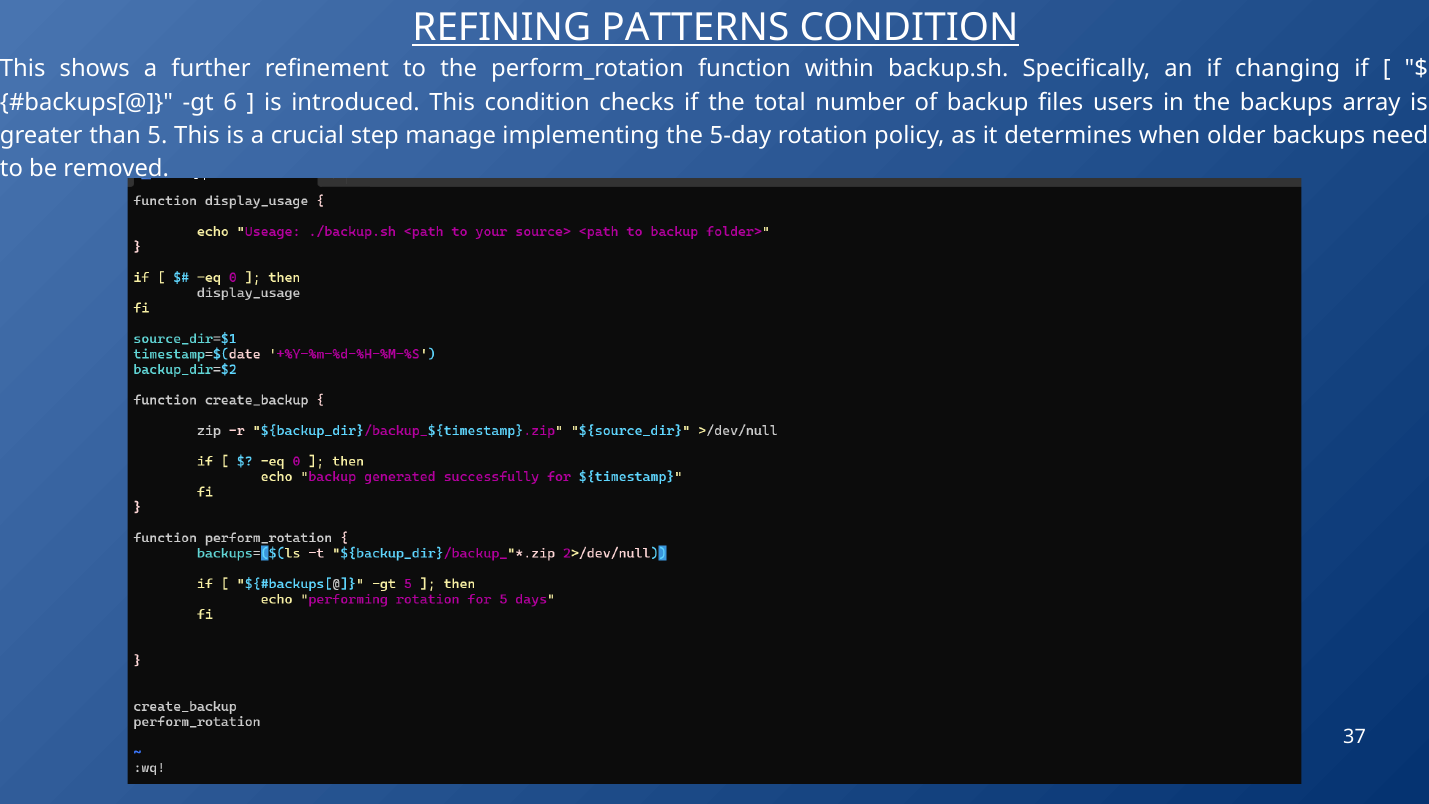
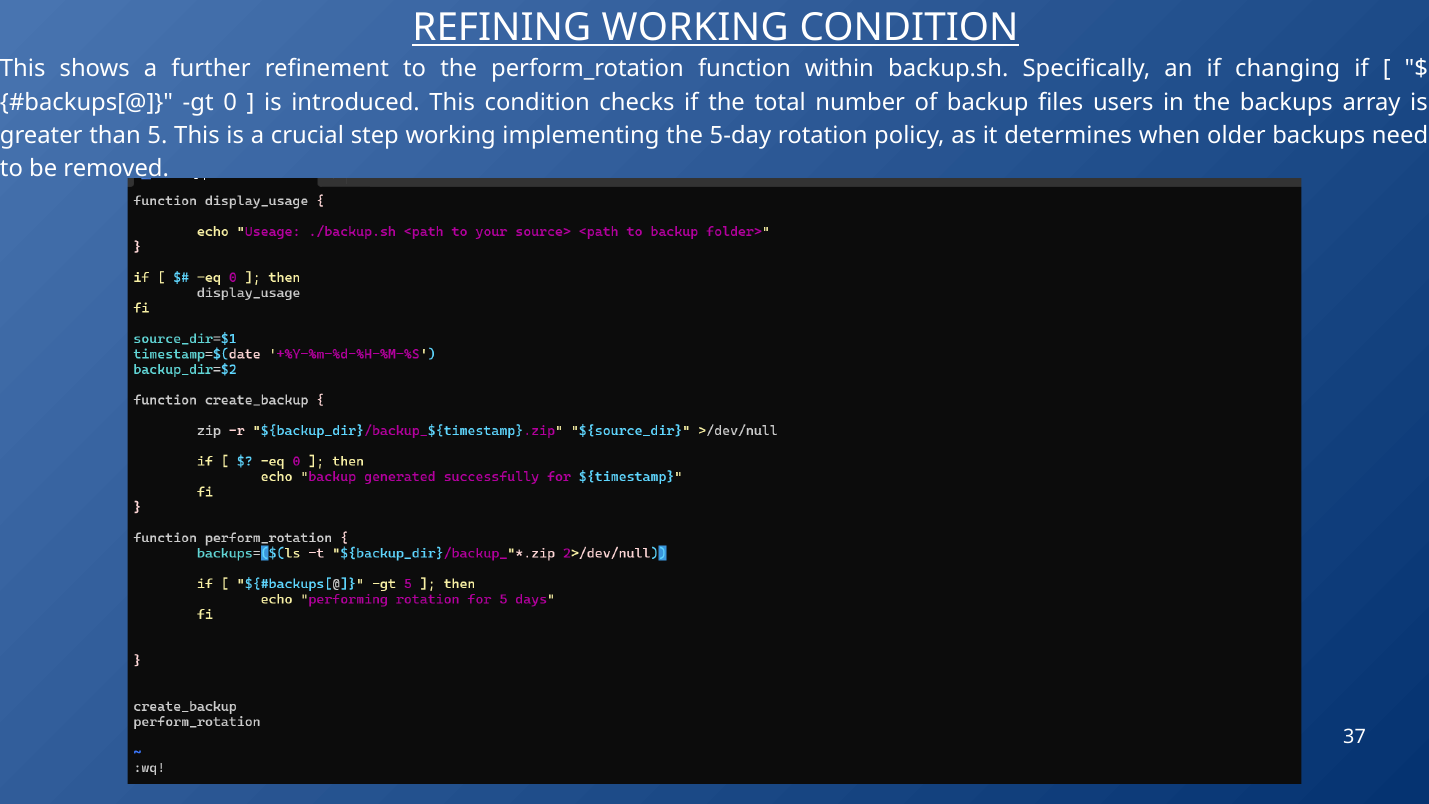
REFINING PATTERNS: PATTERNS -> WORKING (695, 28)
6: 6 -> 0 (230, 102)
step manage: manage -> working (451, 136)
